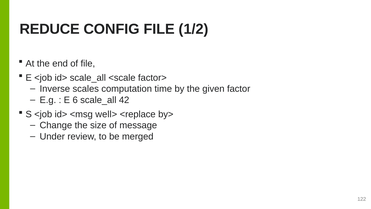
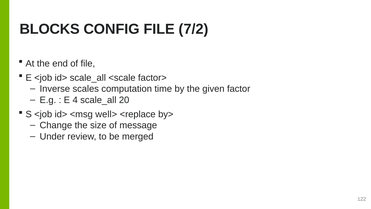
REDUCE: REDUCE -> BLOCKS (50, 29)
1/2: 1/2 -> 7/2 (194, 29)
6: 6 -> 4 (75, 100)
42: 42 -> 20 (124, 100)
